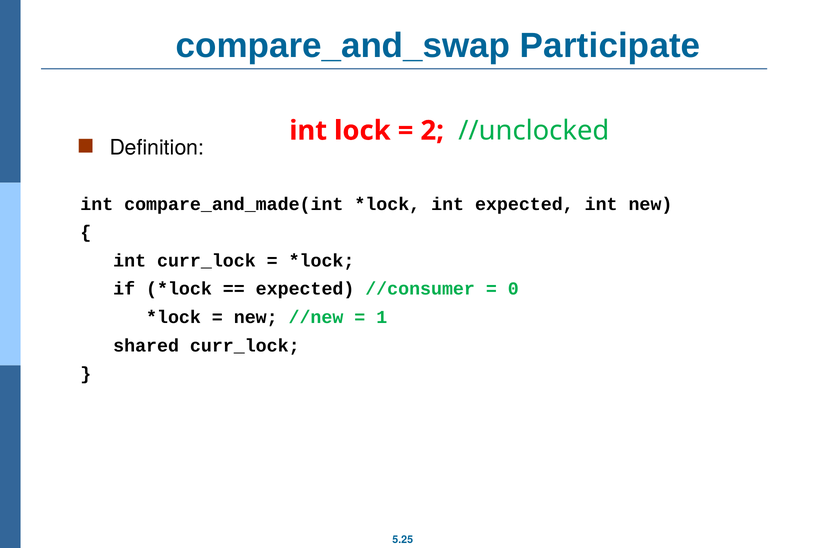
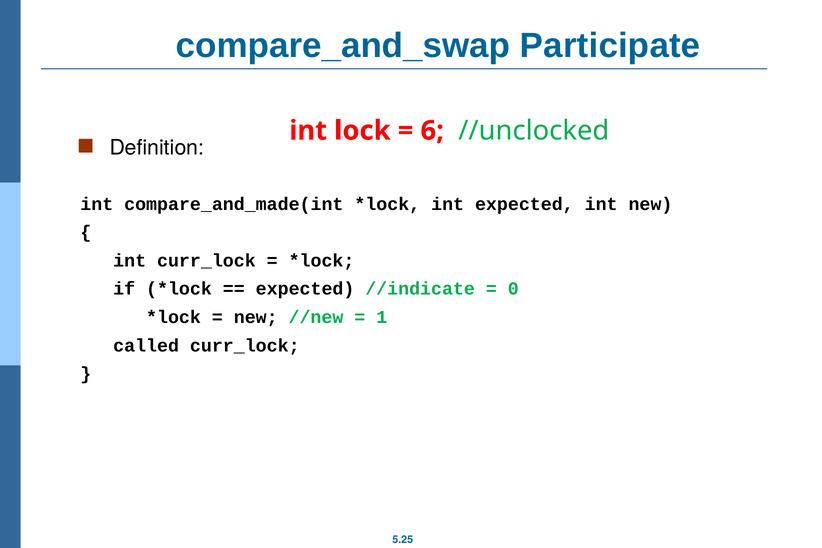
2: 2 -> 6 (432, 131)
//consumer: //consumer -> //indicate (420, 289)
shared: shared -> called (146, 346)
